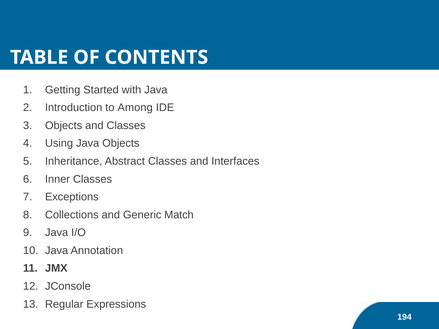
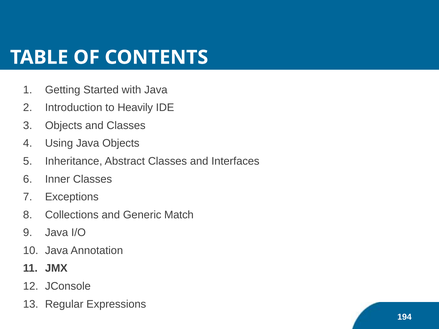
Among: Among -> Heavily (135, 108)
